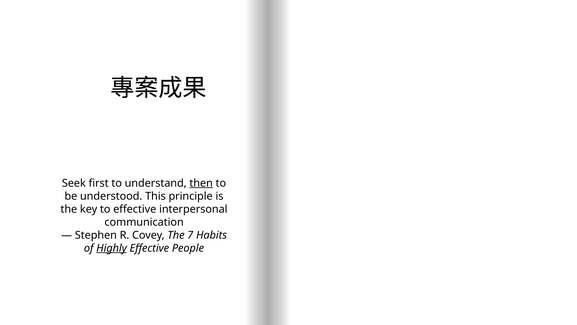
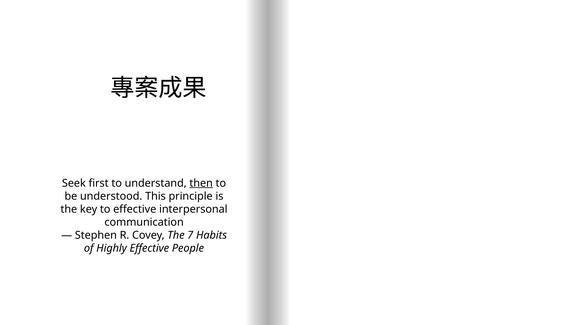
Highly underline: present -> none (112, 248)
